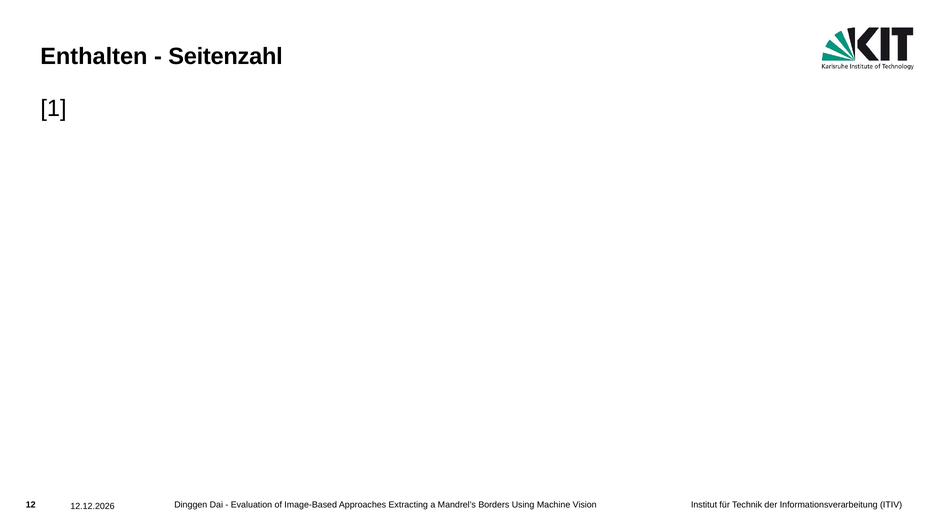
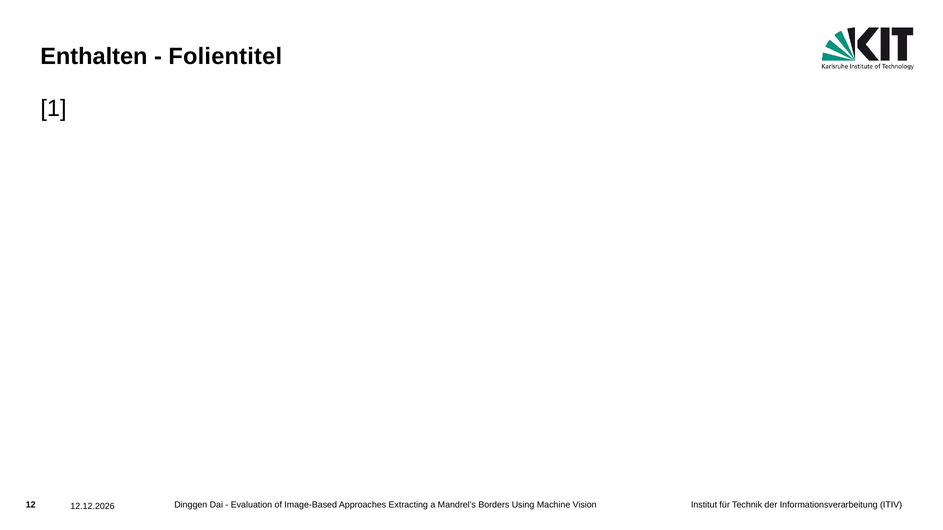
Seitenzahl: Seitenzahl -> Folientitel (225, 57)
